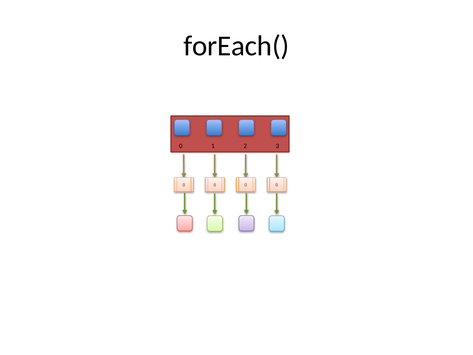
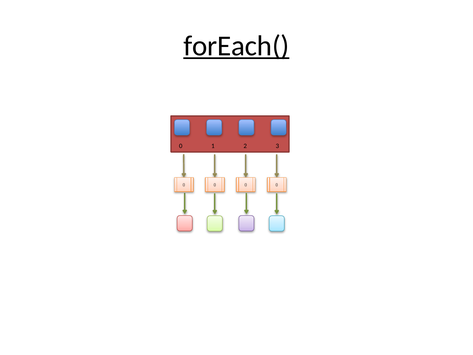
forEach( underline: none -> present (236, 46)
